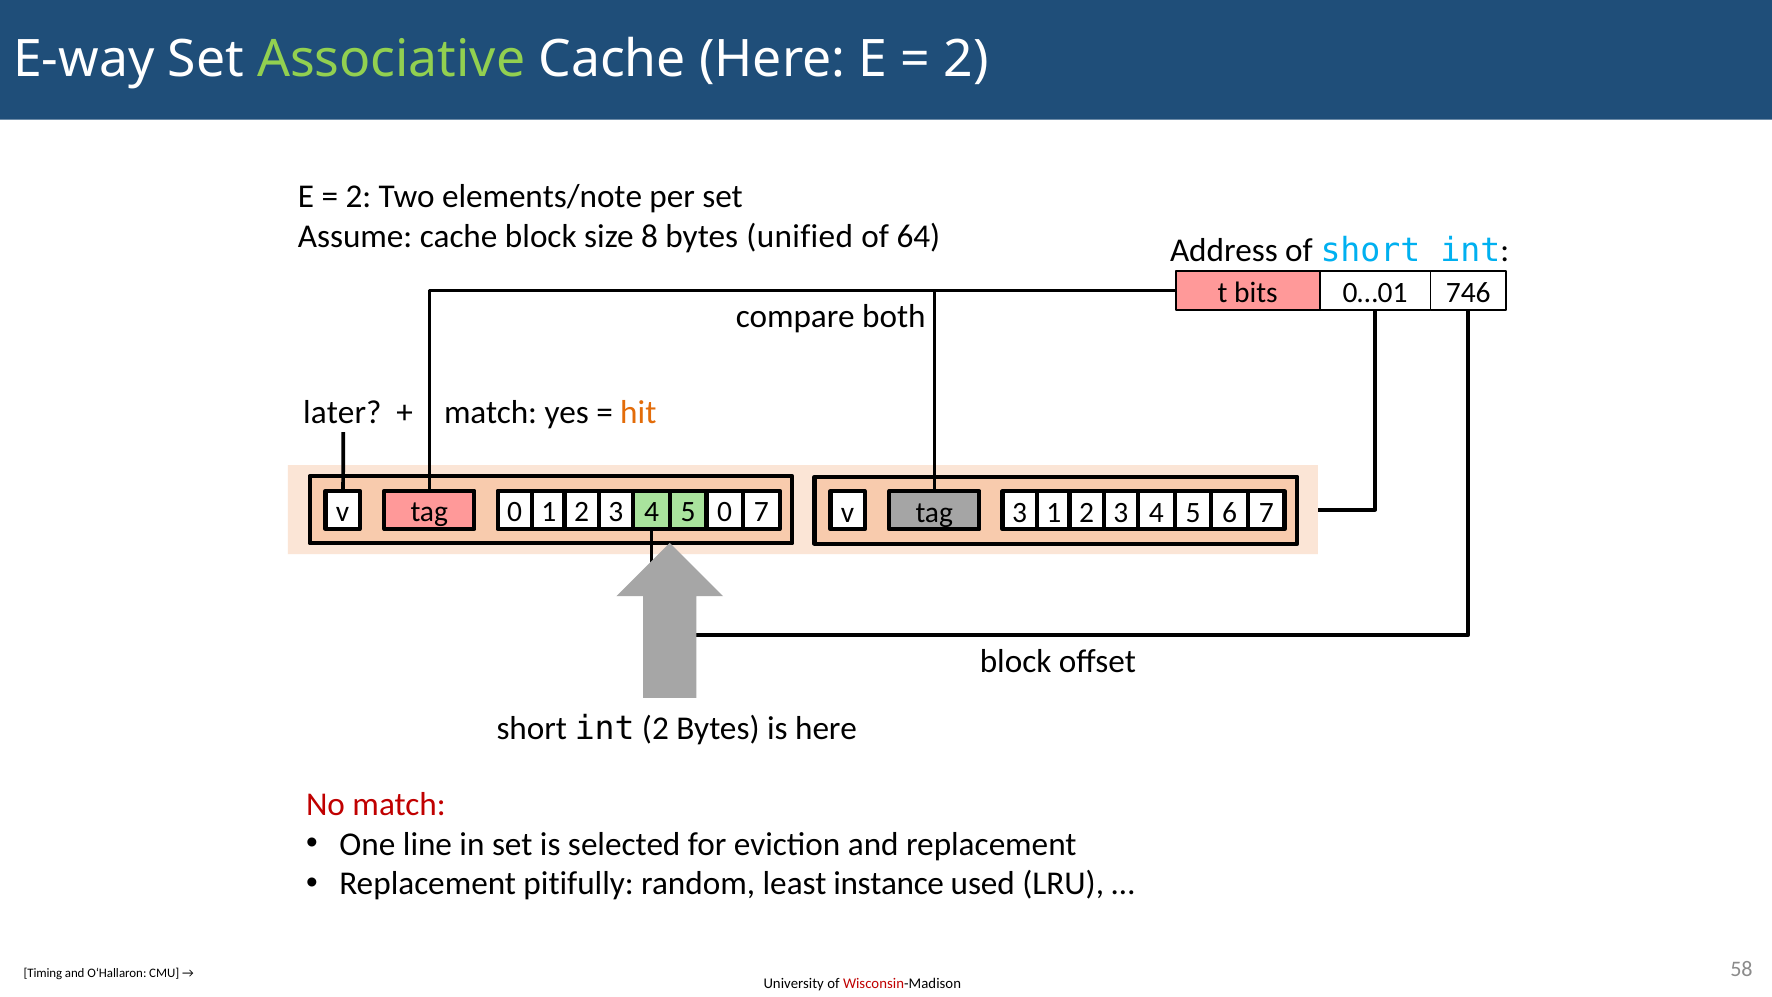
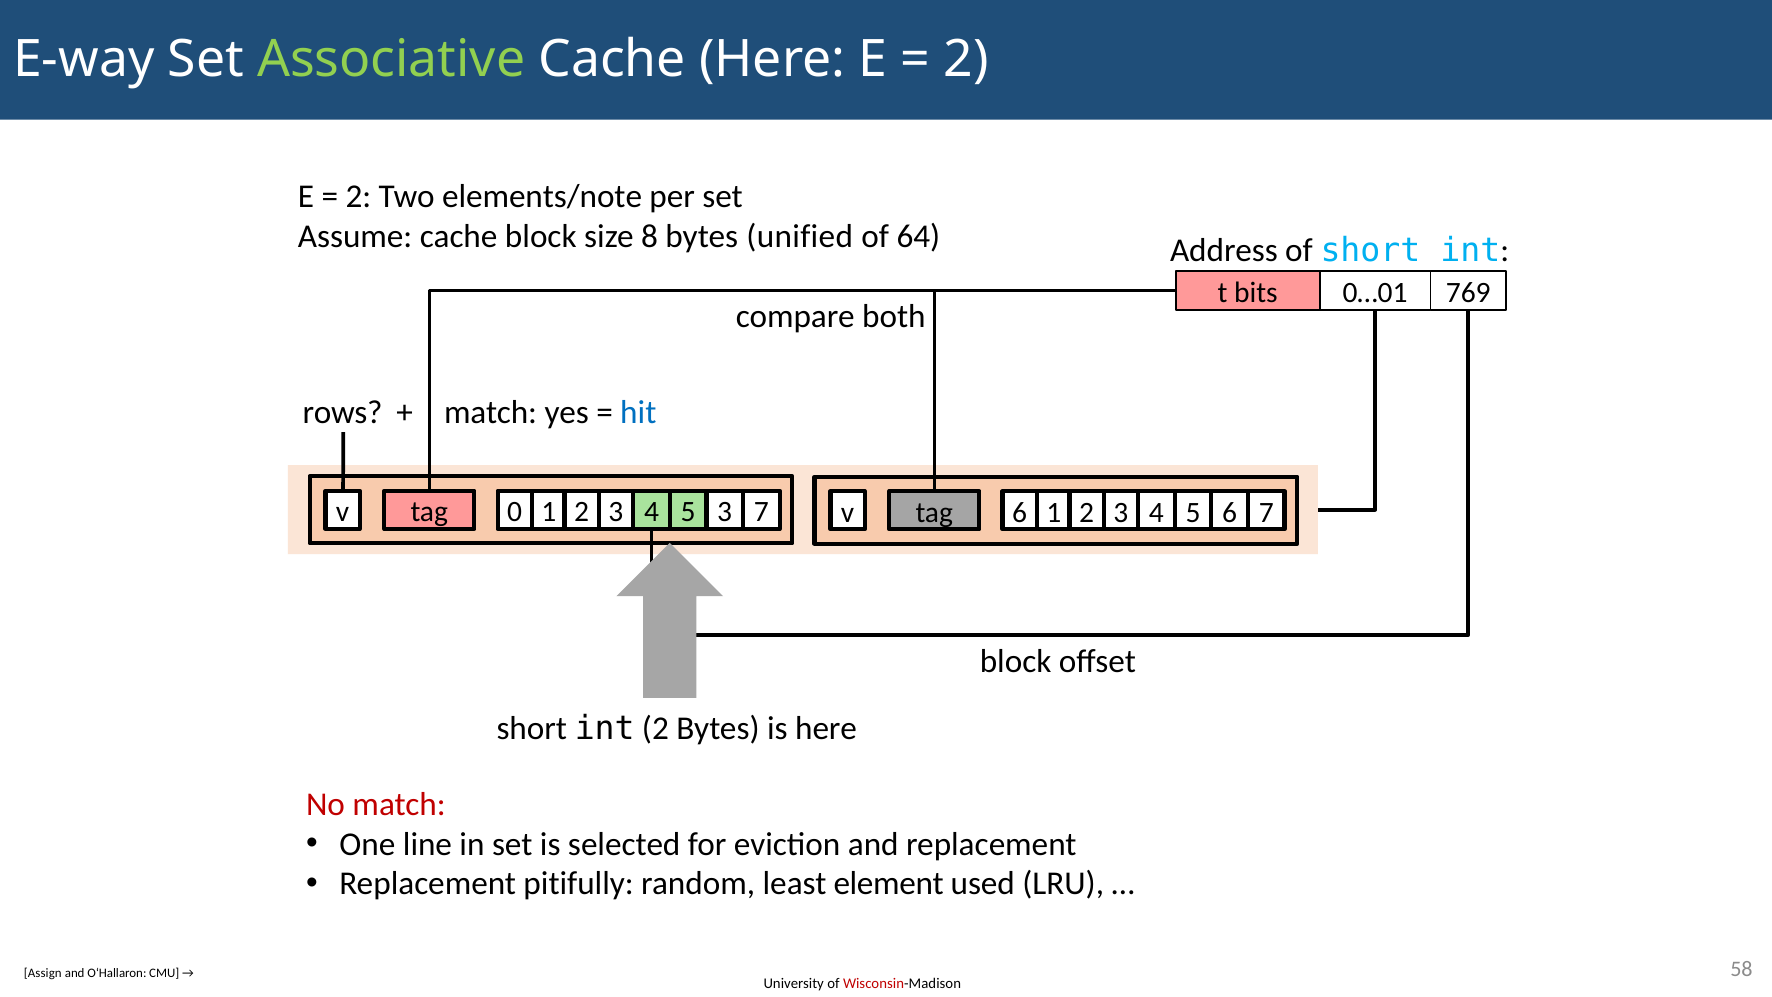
746: 746 -> 769 (1468, 292)
later: later -> rows (343, 413)
hit colour: orange -> blue (638, 413)
3 0: 0 -> 3 (725, 512)
4 3: 3 -> 6 (1020, 512)
instance: instance -> element (889, 884)
Timing: Timing -> Assign (43, 973)
